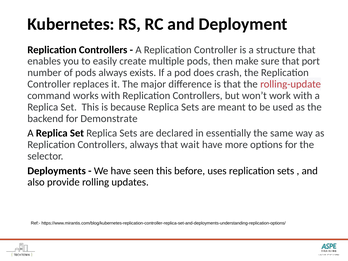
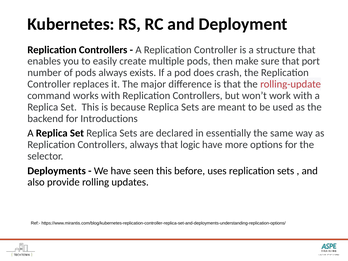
Demonstrate: Demonstrate -> Introductions (109, 119)
wait: wait -> logic (190, 145)
